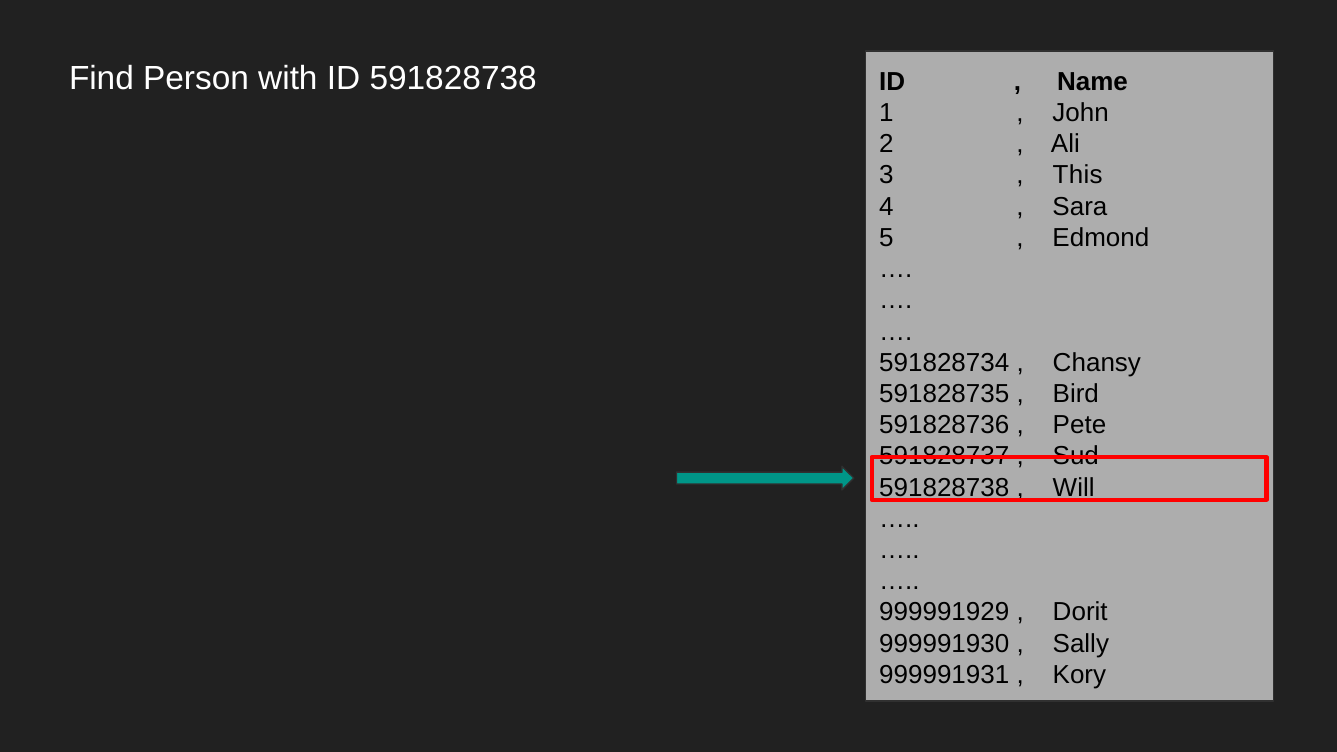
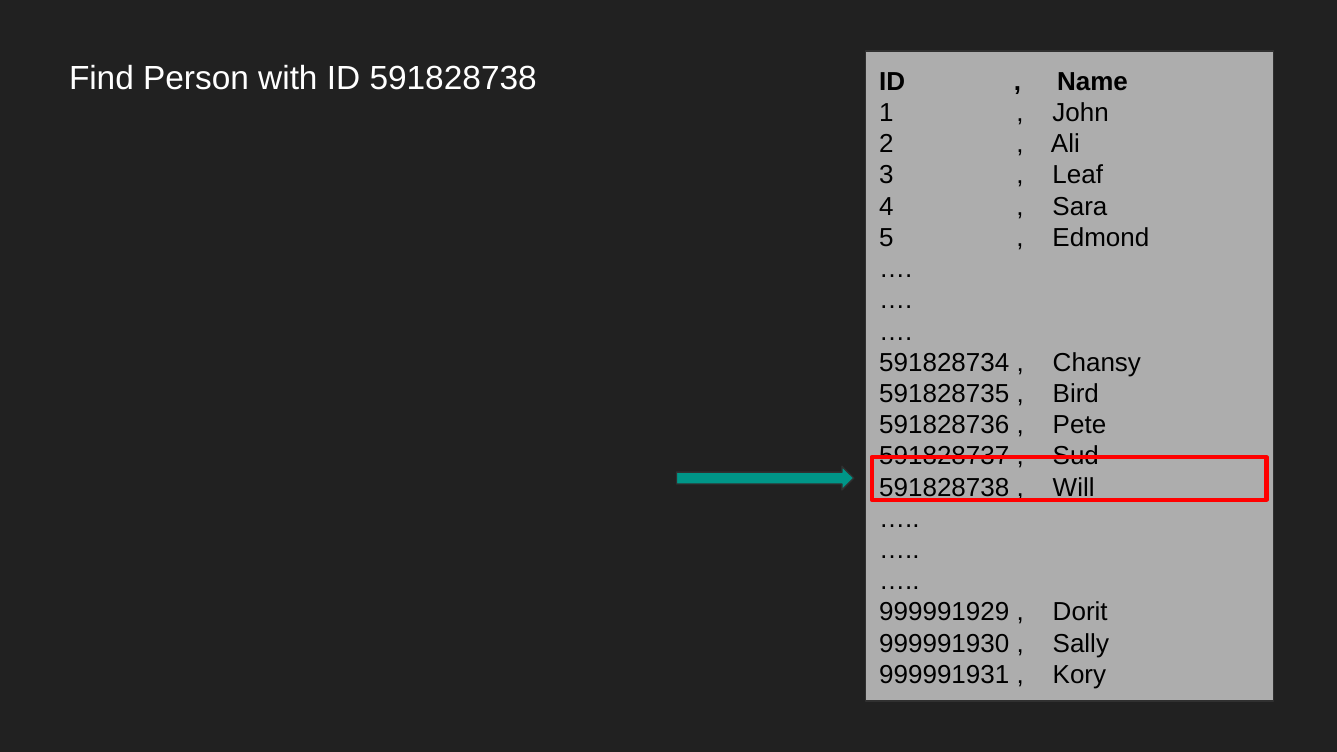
This: This -> Leaf (1078, 175)
